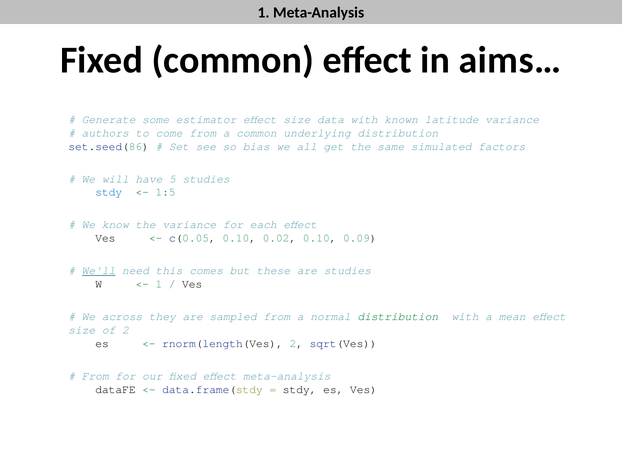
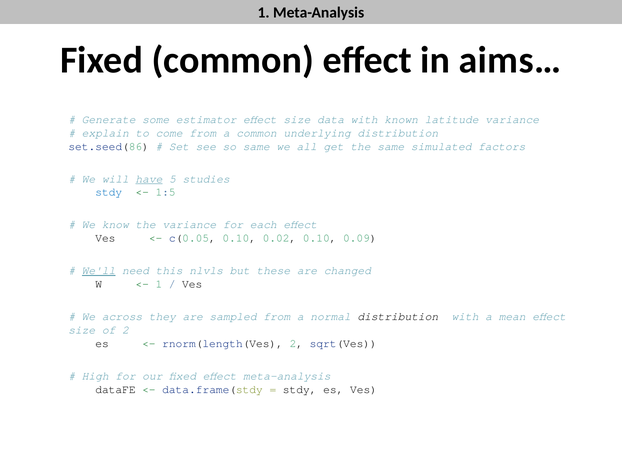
authors: authors -> explain (105, 133)
so bias: bias -> same (256, 146)
have underline: none -> present (149, 179)
comes: comes -> nlvls (206, 271)
are studies: studies -> changed (347, 271)
distribution colour: green -> black (398, 317)
From: From -> High (95, 377)
